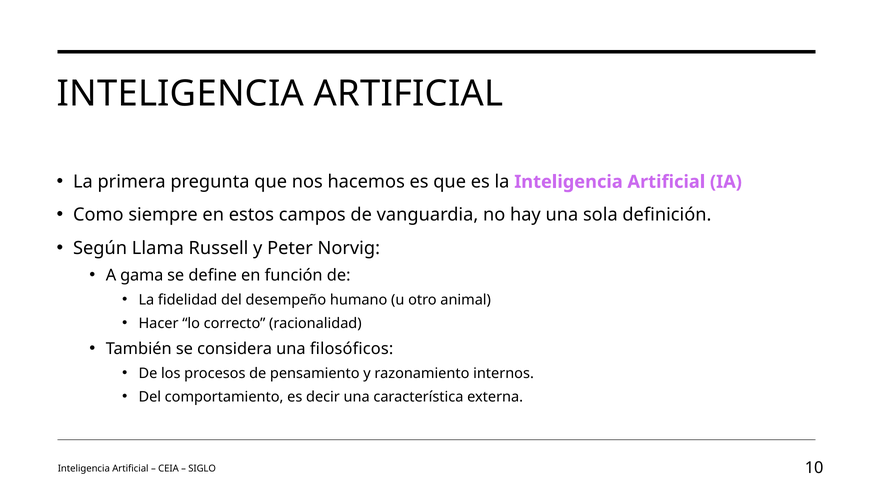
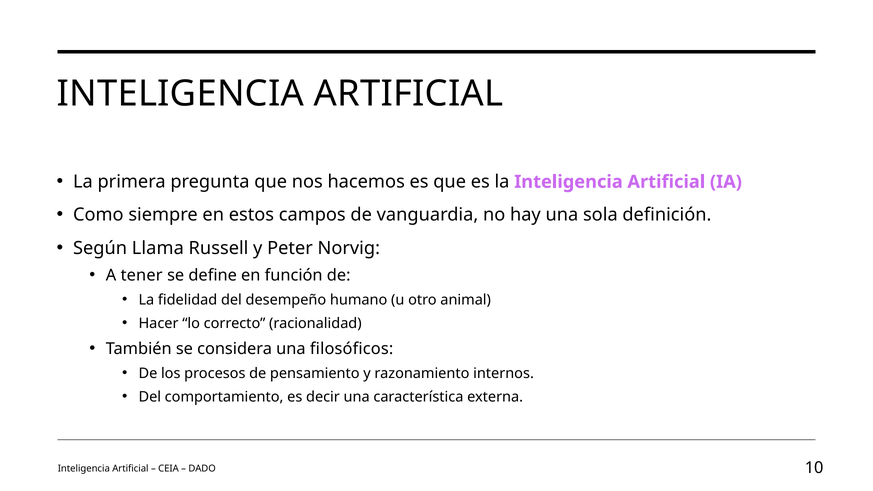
gama: gama -> tener (142, 275)
SIGLO: SIGLO -> DADO (202, 469)
